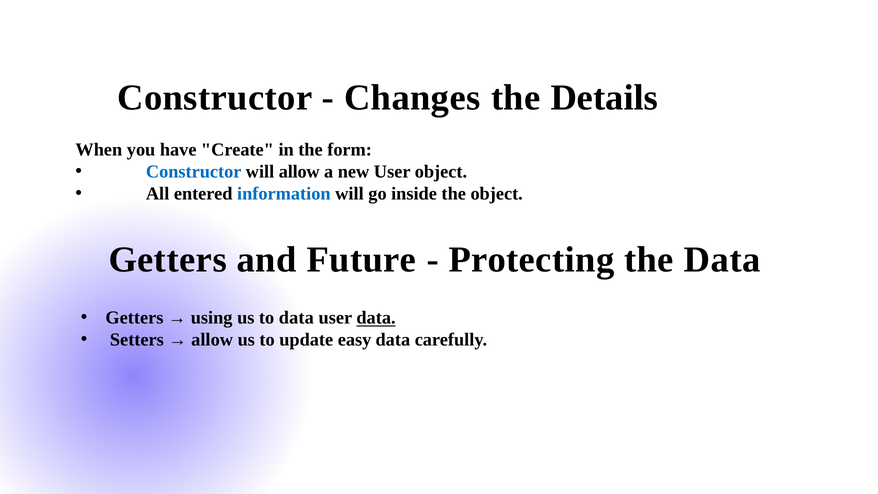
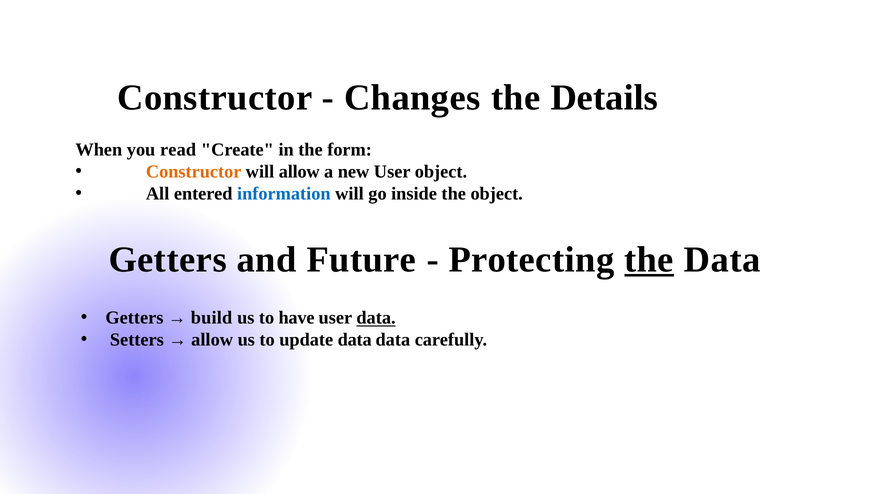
have: have -> read (178, 150)
Constructor colour: blue -> orange (194, 172)
the underline: none -> present (649, 260)
using: using -> build (212, 318)
to data: data -> have (297, 318)
update easy: easy -> data (355, 340)
